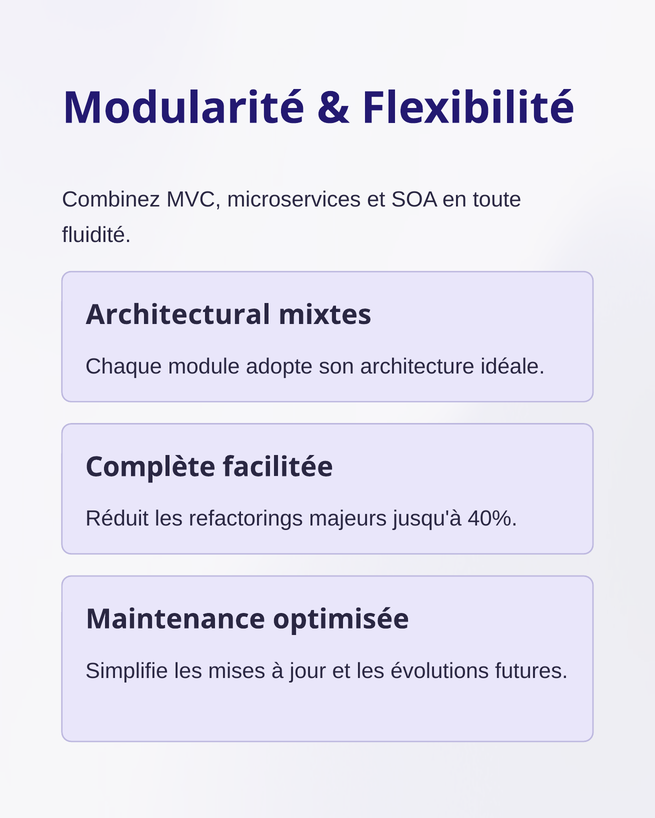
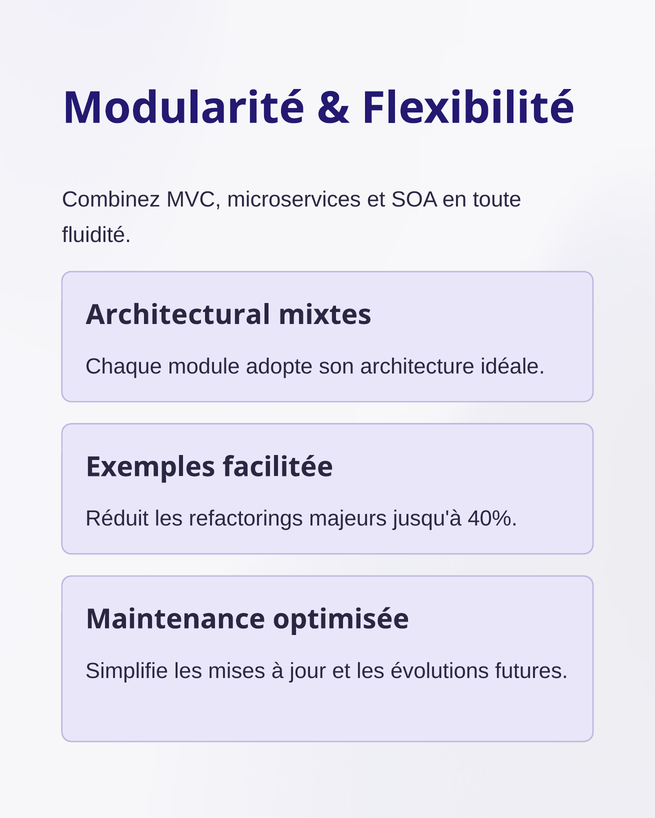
Complète: Complète -> Exemples (150, 467)
